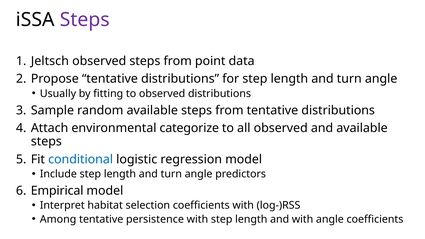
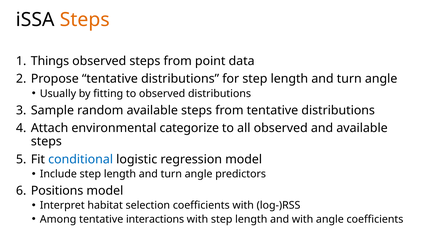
Steps colour: purple -> orange (85, 20)
Jeltsch: Jeltsch -> Things (50, 61)
Empirical: Empirical -> Positions (57, 191)
persistence: persistence -> interactions (155, 219)
